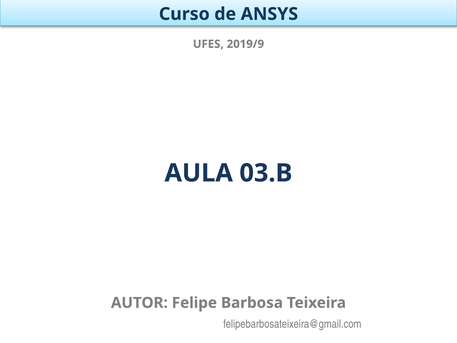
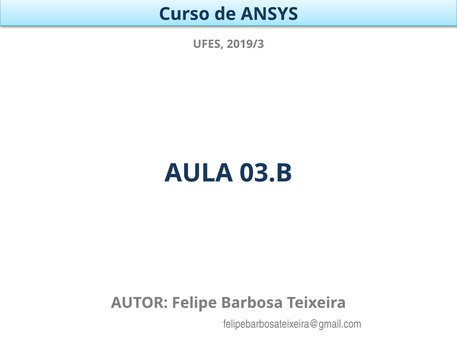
2019/9: 2019/9 -> 2019/3 (245, 44)
